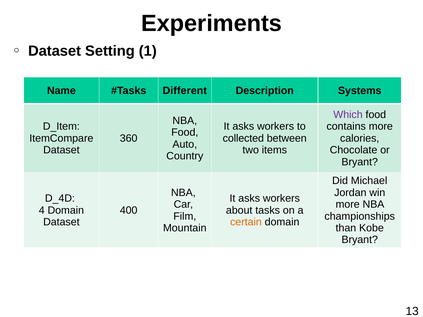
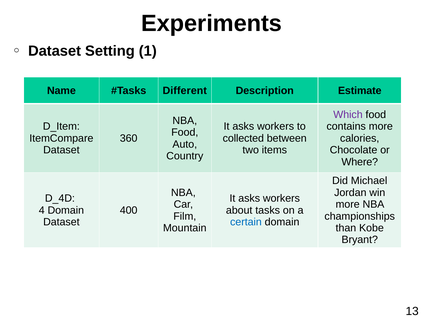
Systems: Systems -> Estimate (360, 91)
Bryant: Bryant -> Where (360, 162)
certain colour: orange -> blue (246, 222)
